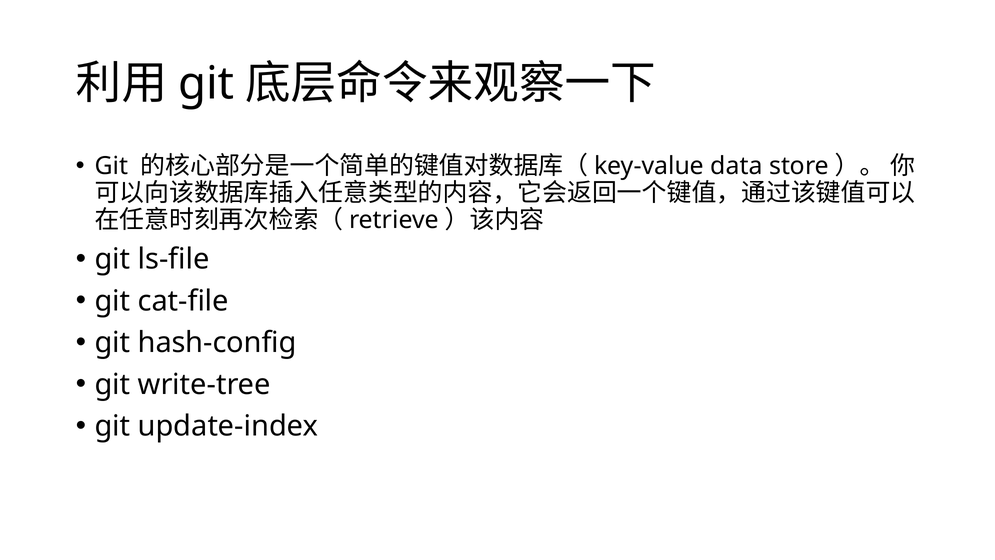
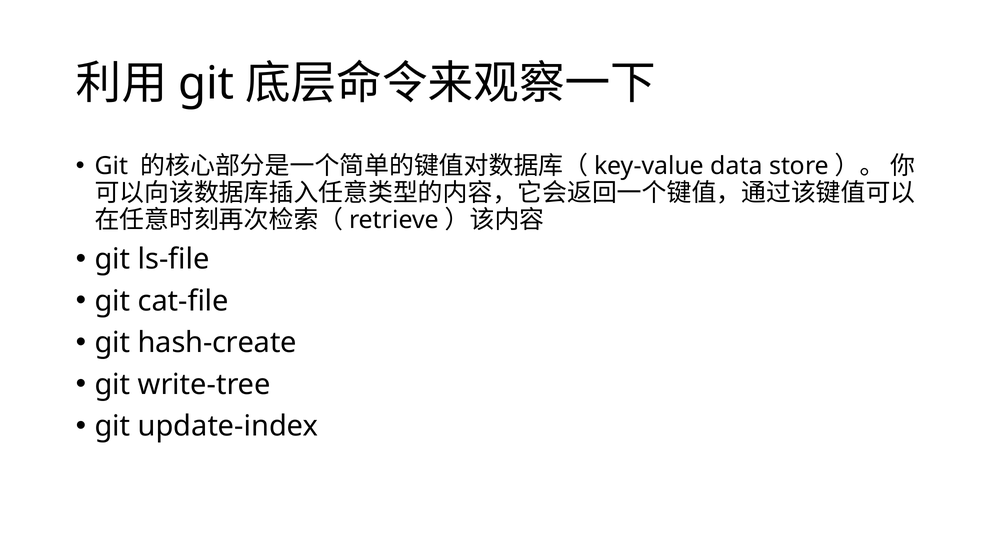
hash-config: hash-config -> hash-create (217, 343)
